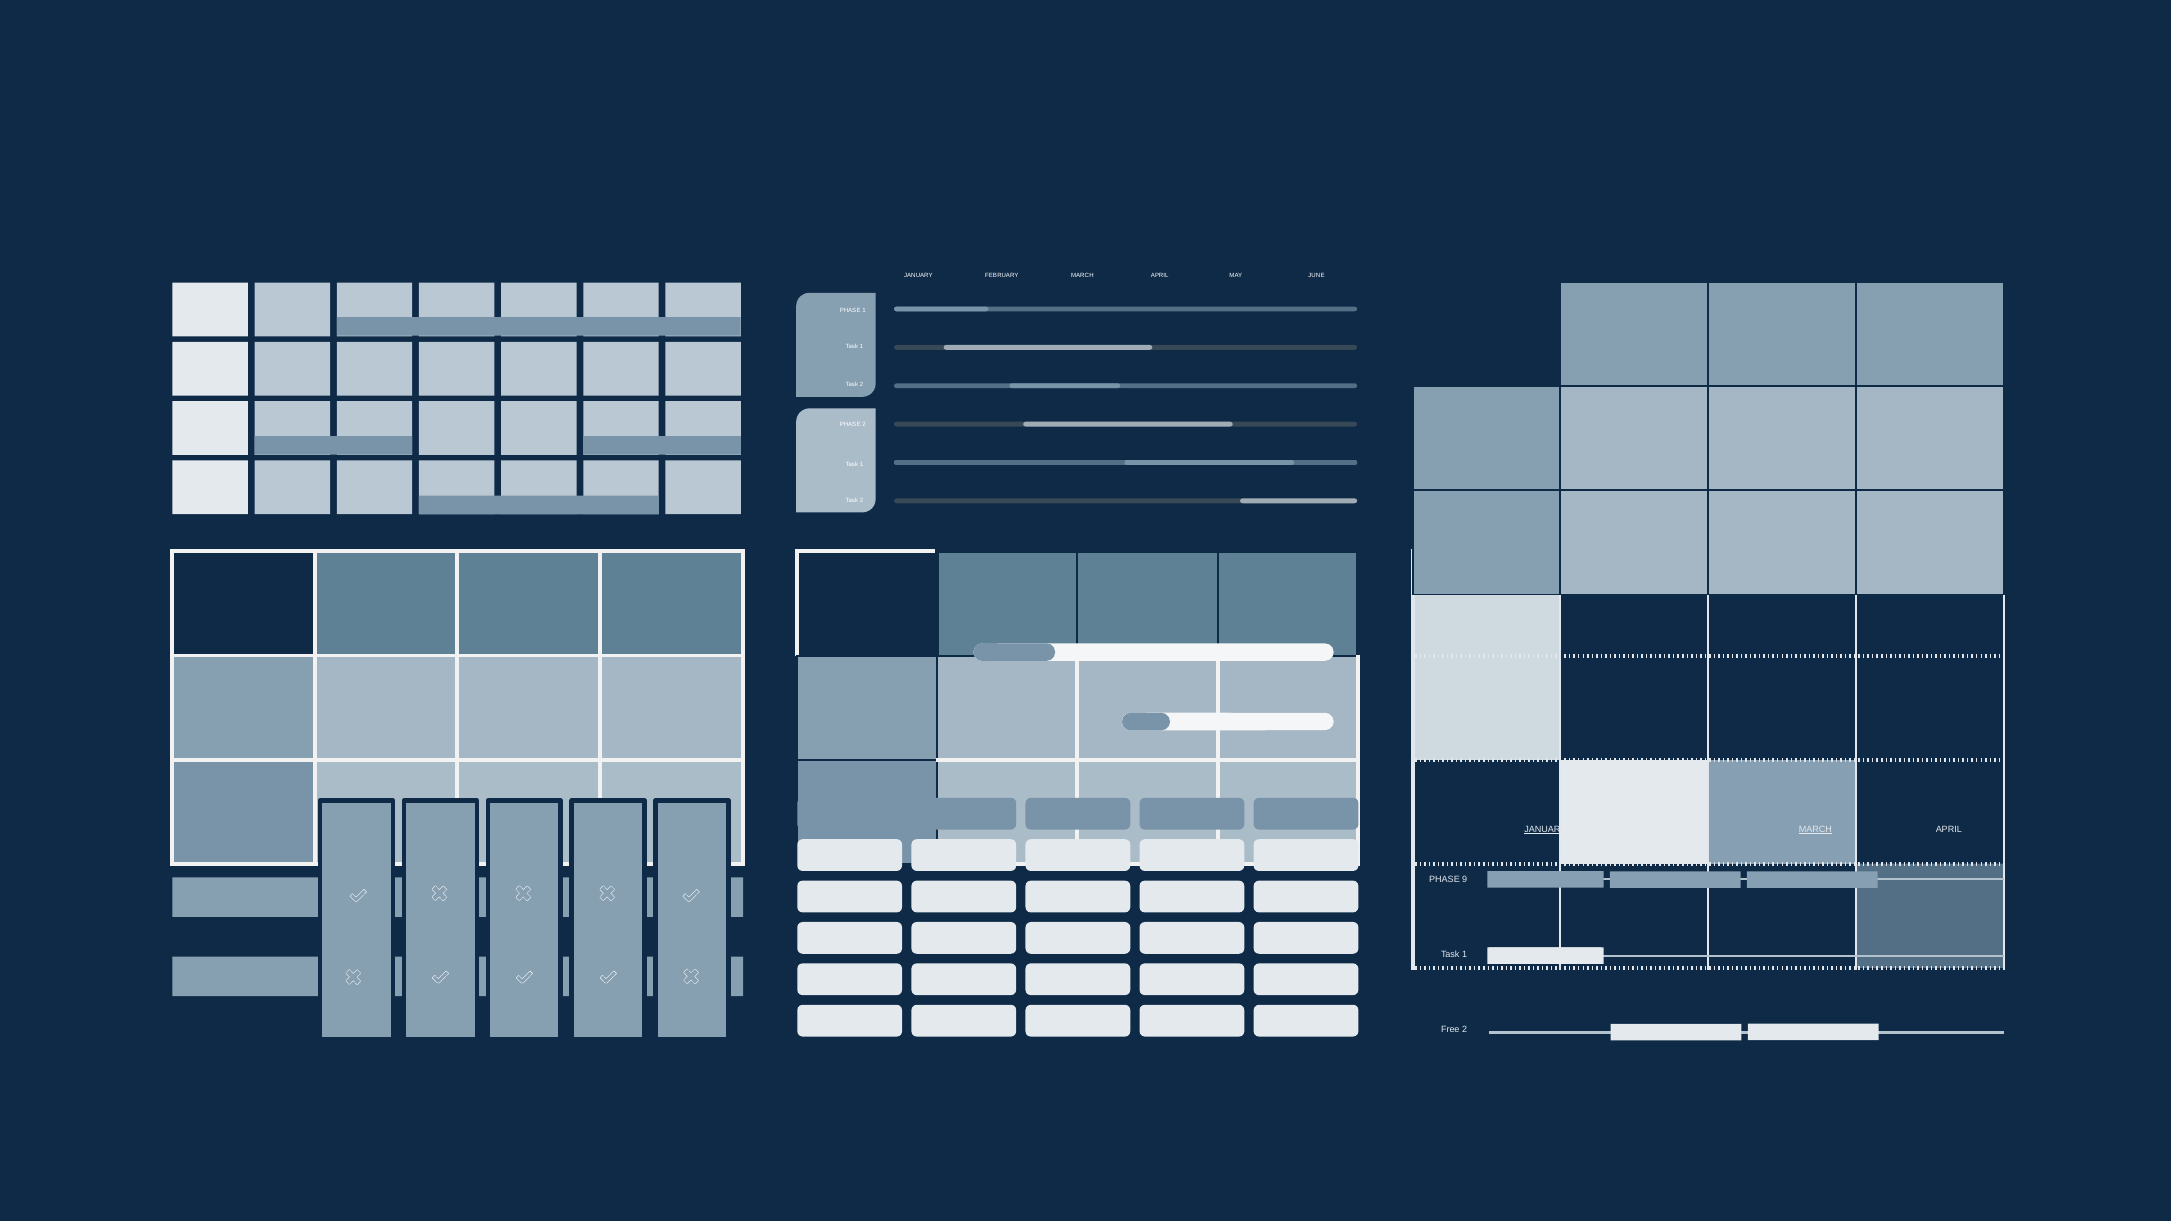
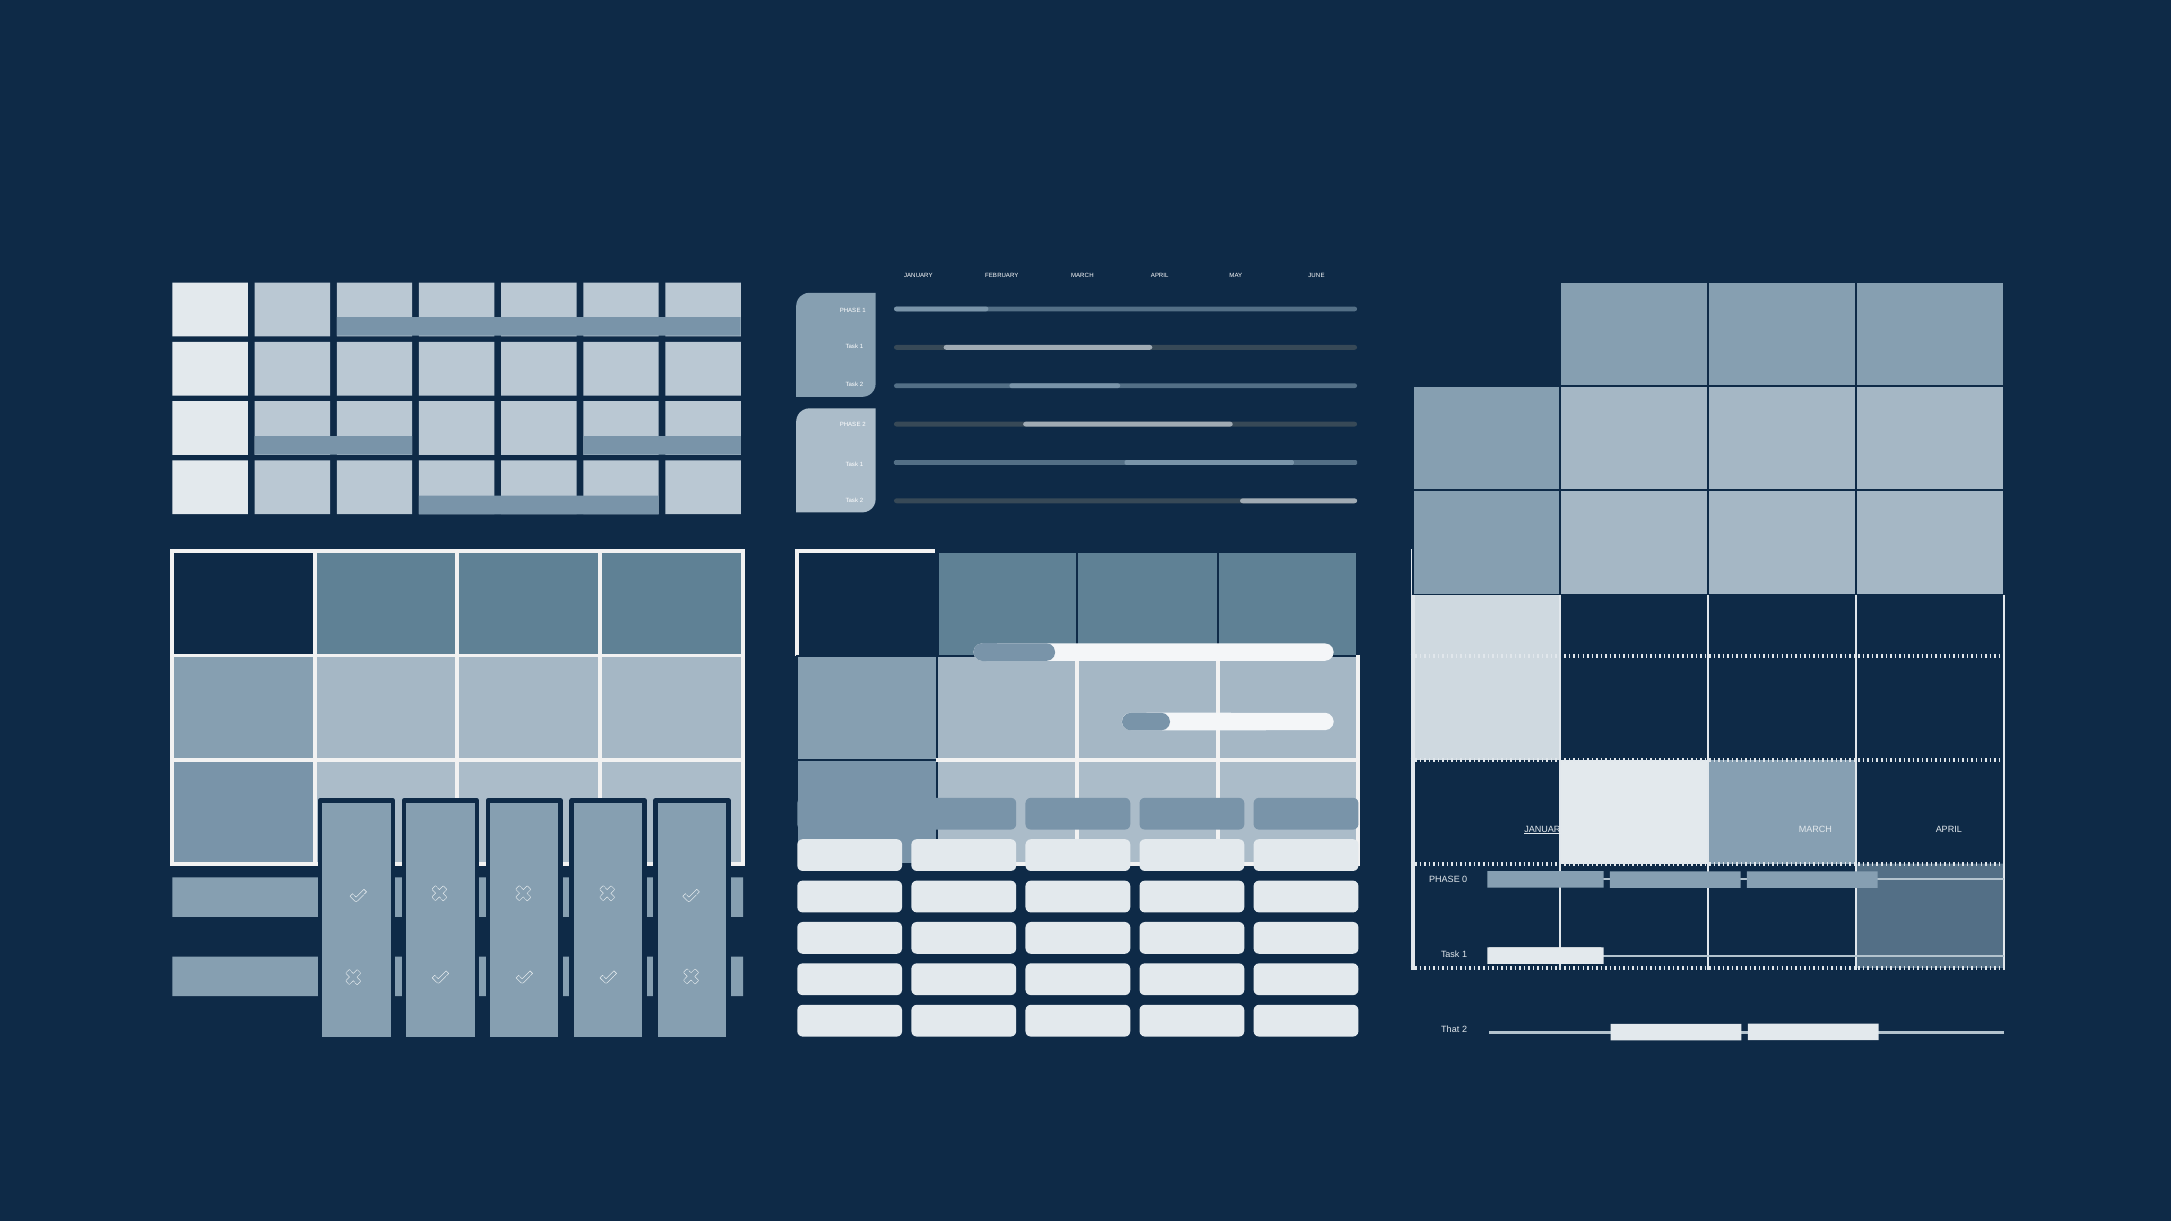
MARCH underline: present -> none (1815, 830)
9: 9 -> 0 (1465, 880)
Free: Free -> That (1450, 1030)
